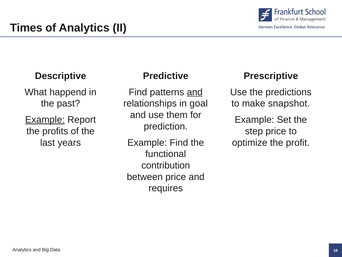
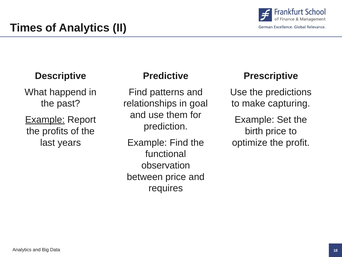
and underline: present -> none (195, 92)
snapshot: snapshot -> capturing (289, 103)
step: step -> birth (254, 131)
contribution: contribution -> observation (166, 165)
